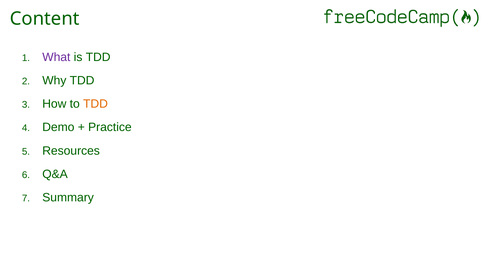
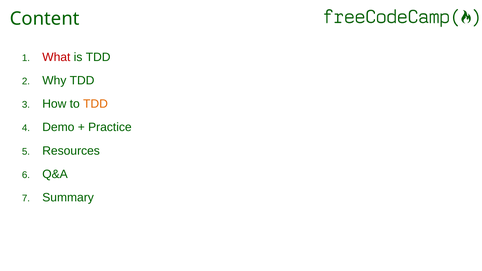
What colour: purple -> red (56, 57)
